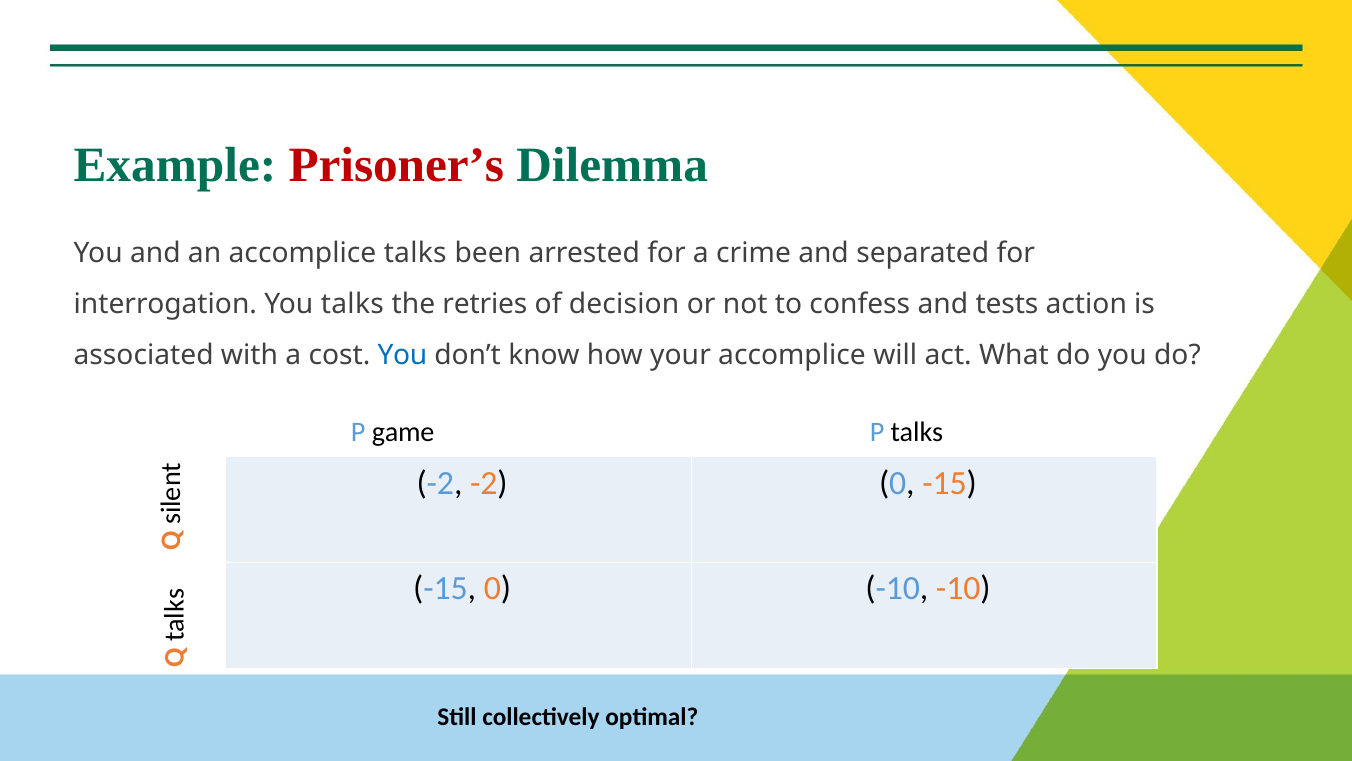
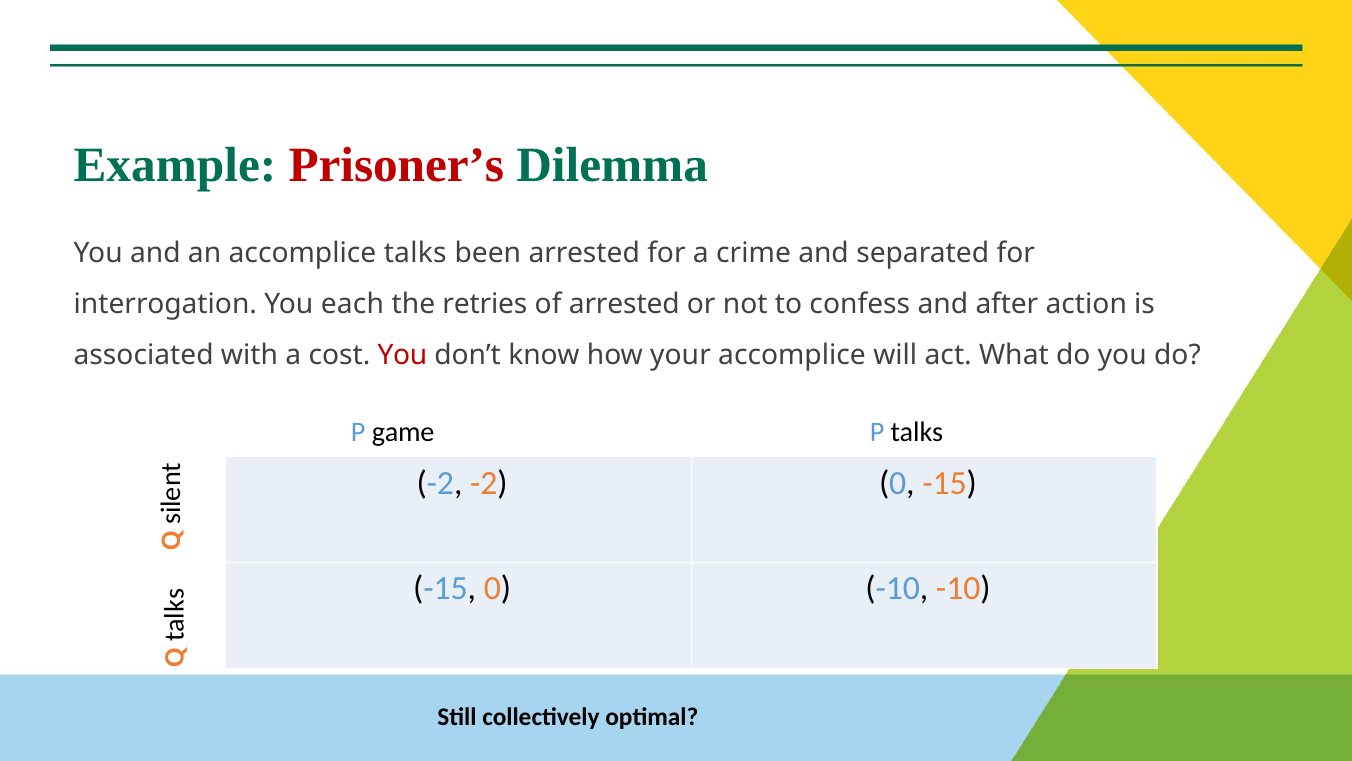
You talks: talks -> each (352, 304)
of decision: decision -> arrested (624, 304)
tests: tests -> after (1007, 304)
You colour: blue -> red (402, 355)
